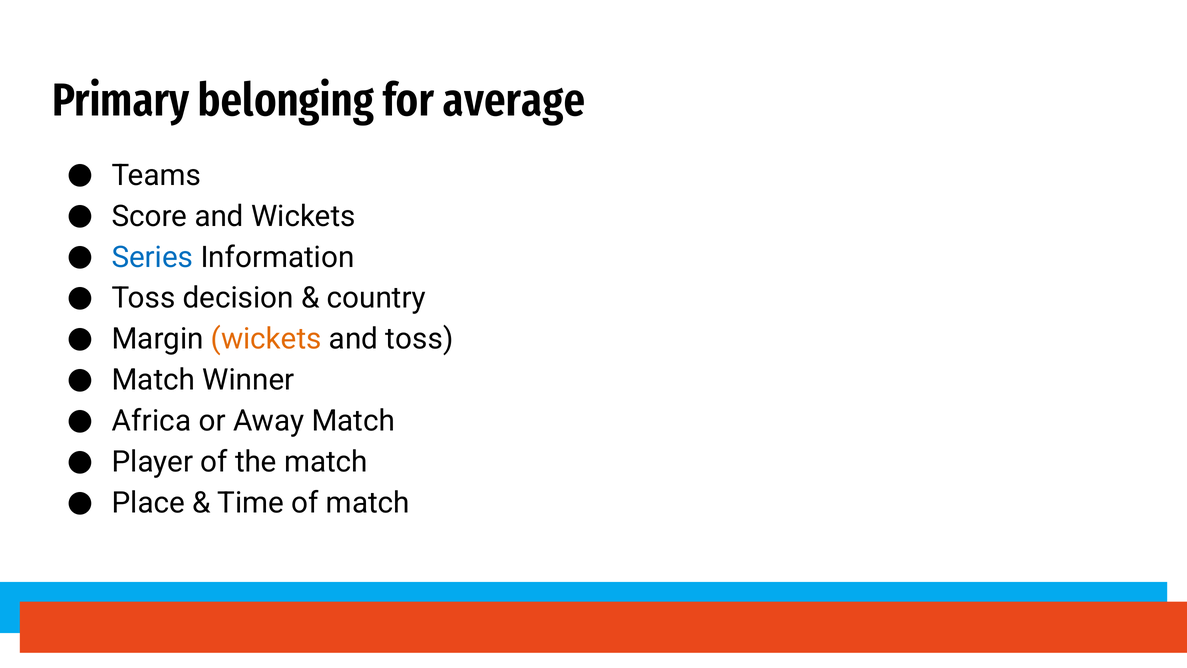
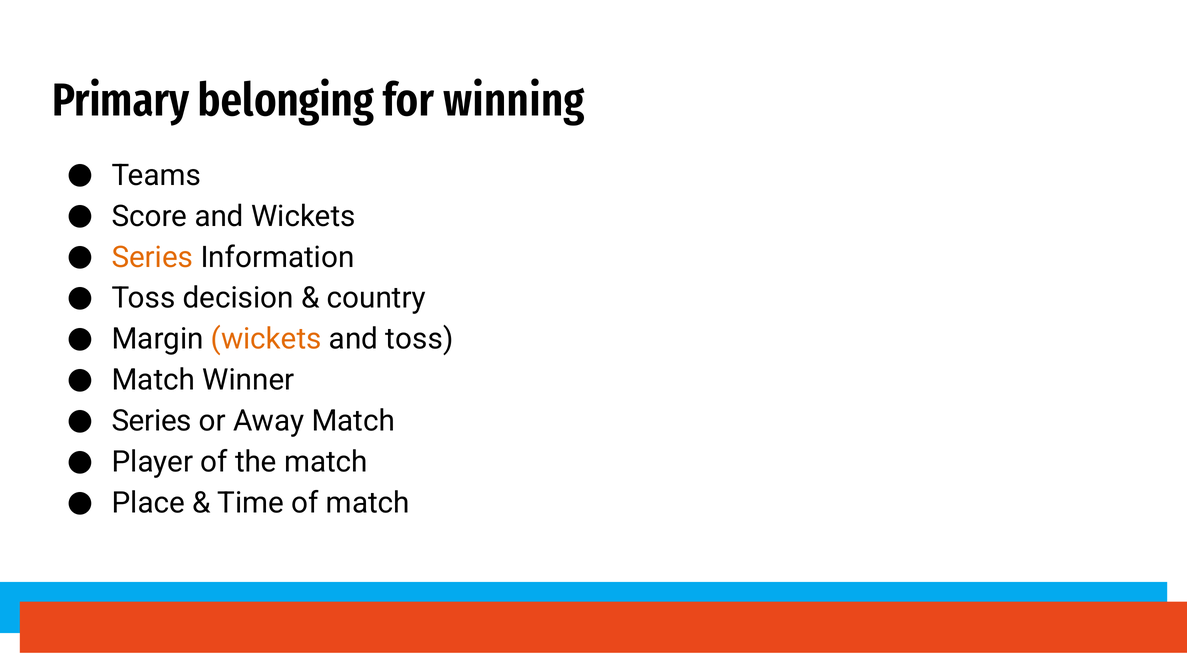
average: average -> winning (514, 101)
Series colour: blue -> orange (152, 257)
Africa: Africa -> Series (152, 421)
